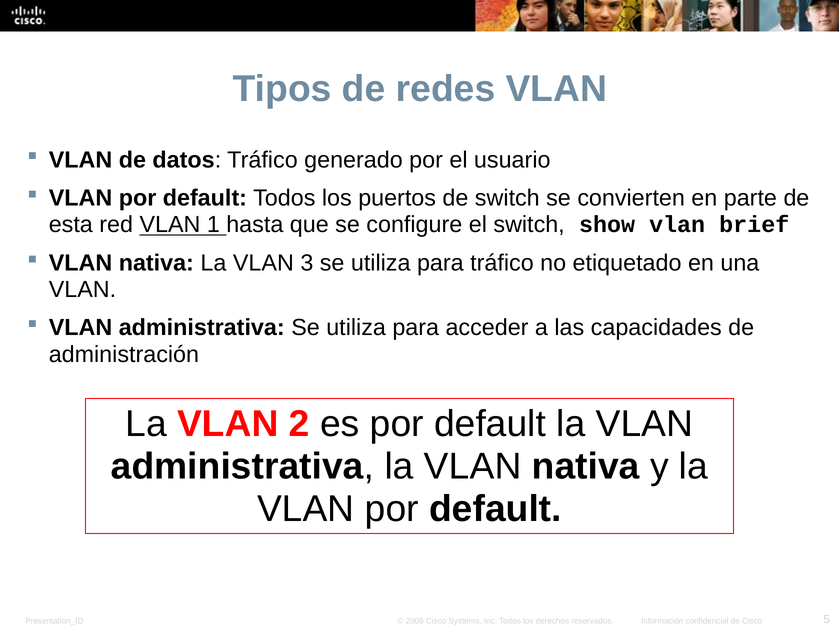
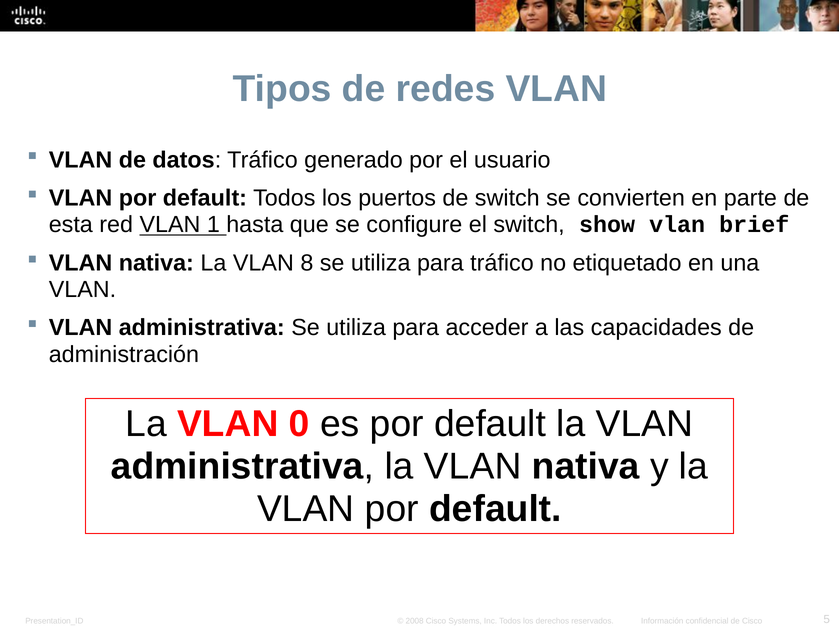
3: 3 -> 8 (307, 263)
2: 2 -> 0 (299, 424)
